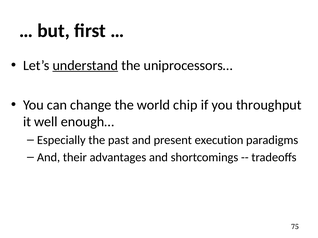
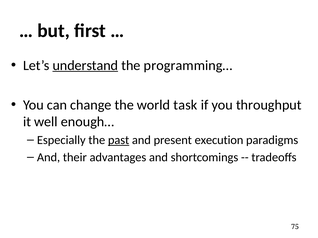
uniprocessors…: uniprocessors… -> programming… (188, 66)
chip: chip -> task (185, 105)
past underline: none -> present (119, 140)
